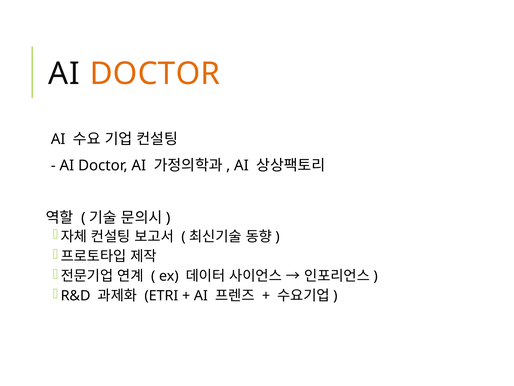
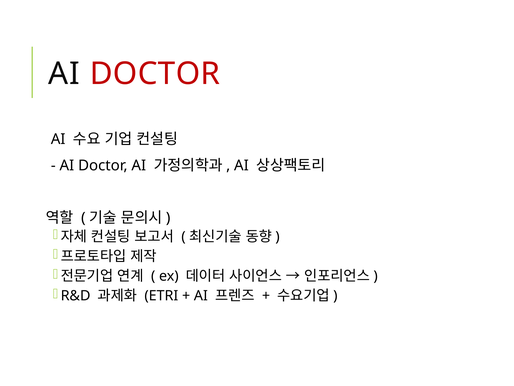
DOCTOR colour: orange -> red (155, 74)
